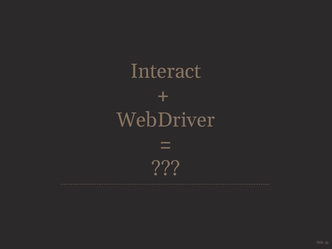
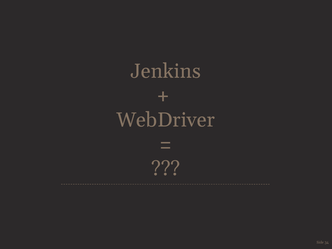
Interact: Interact -> Jenkins (166, 71)
